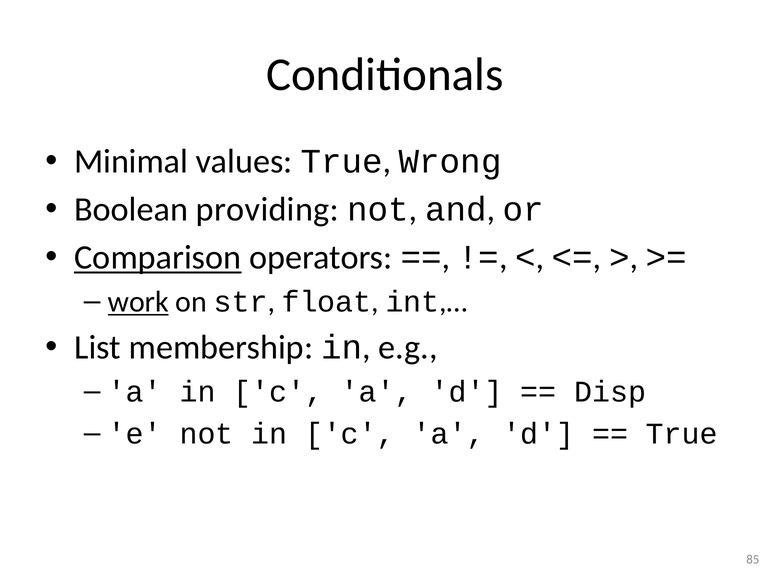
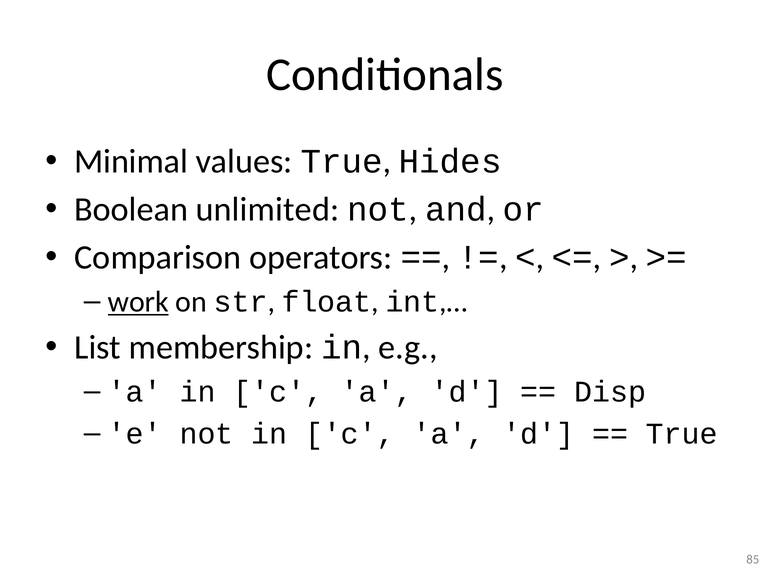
Wrong: Wrong -> Hides (450, 162)
providing: providing -> unlimited (268, 209)
Comparison underline: present -> none (158, 257)
